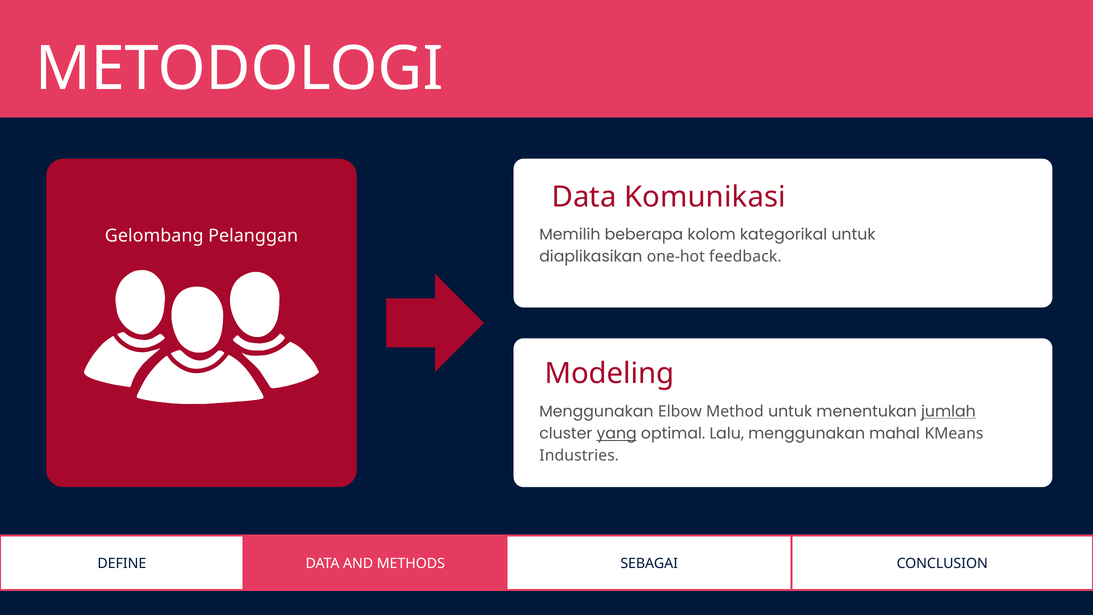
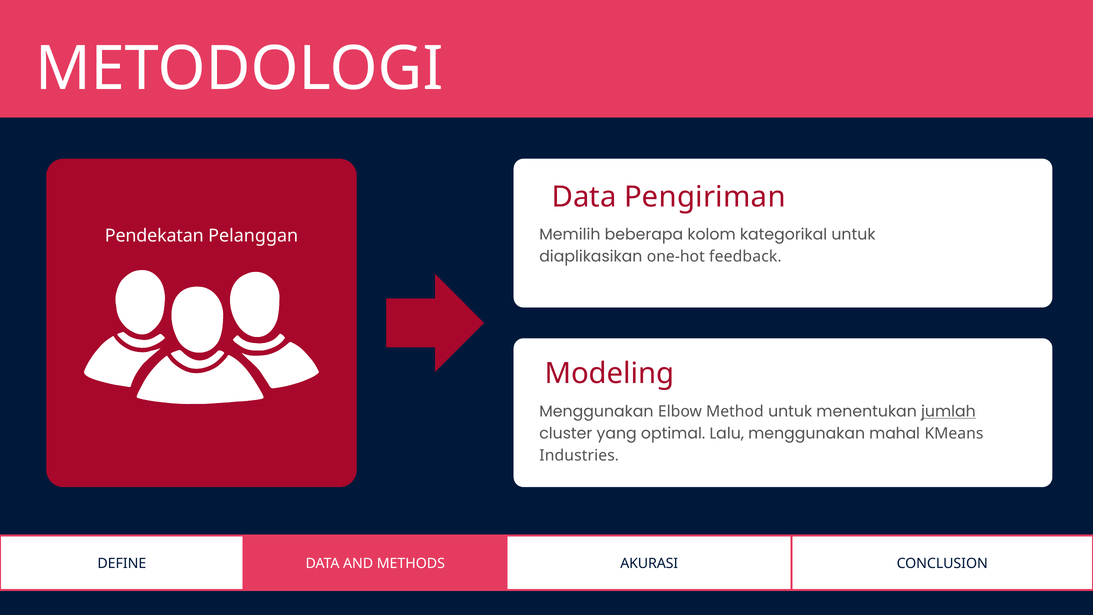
Komunikasi: Komunikasi -> Pengiriman (705, 197)
Gelombang: Gelombang -> Pendekatan (154, 236)
yang underline: present -> none (617, 433)
SEBAGAI: SEBAGAI -> AKURASI (649, 564)
